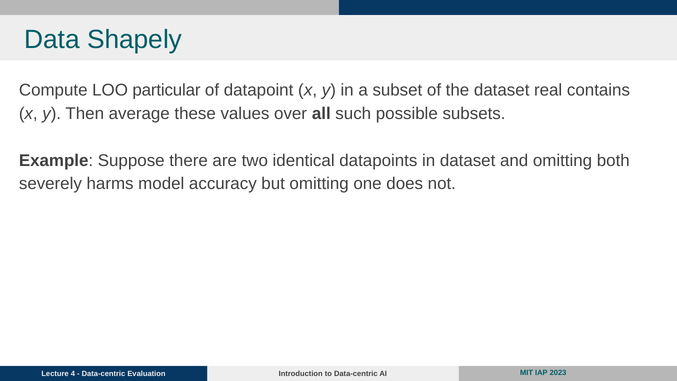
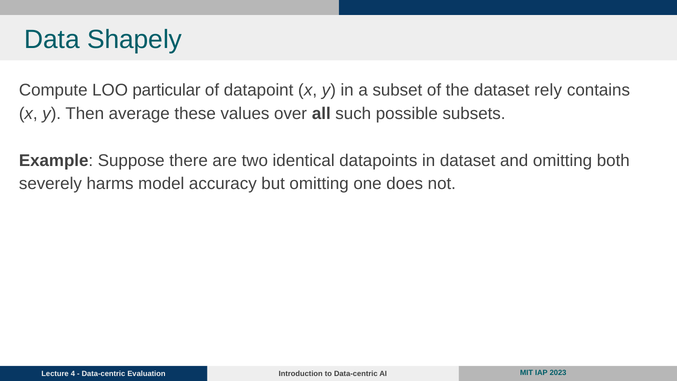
real: real -> rely (548, 90)
